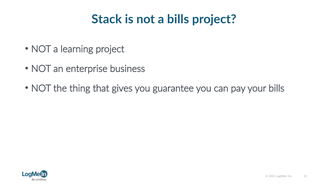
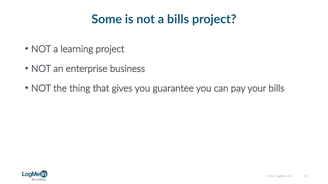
Stack: Stack -> Some (107, 19)
